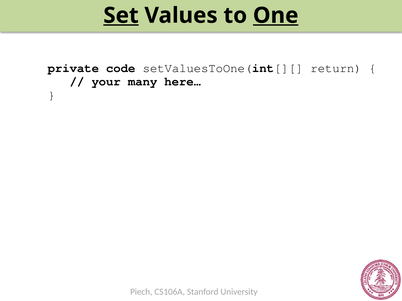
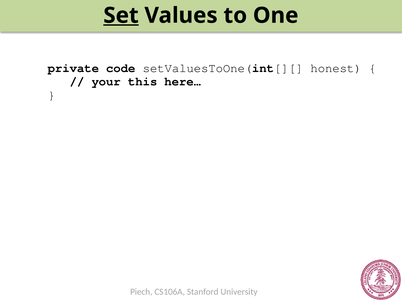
One underline: present -> none (276, 15)
return: return -> honest (336, 68)
many: many -> this (143, 82)
